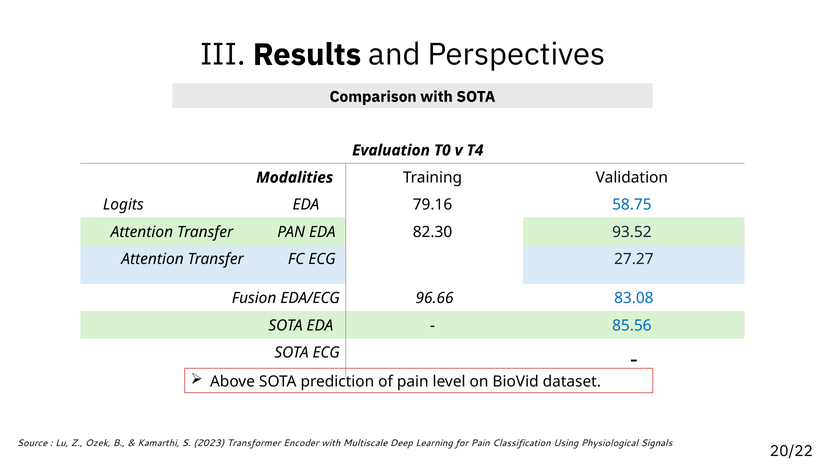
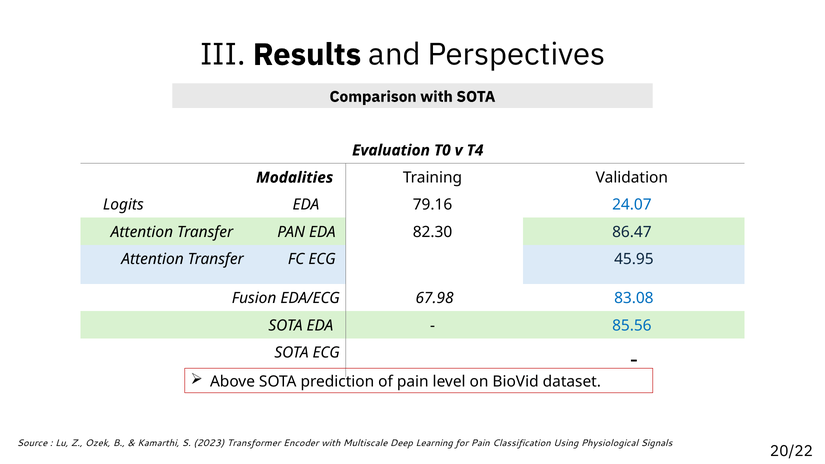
58.75: 58.75 -> 24.07 (632, 205)
93.52: 93.52 -> 86.47 (632, 232)
27.27: 27.27 -> 45.95 (634, 259)
96.66: 96.66 -> 67.98 (435, 298)
